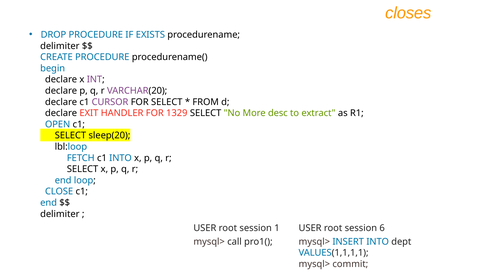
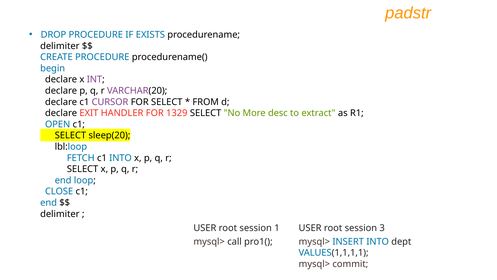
closes: closes -> padstr (408, 13)
6: 6 -> 3 (382, 228)
